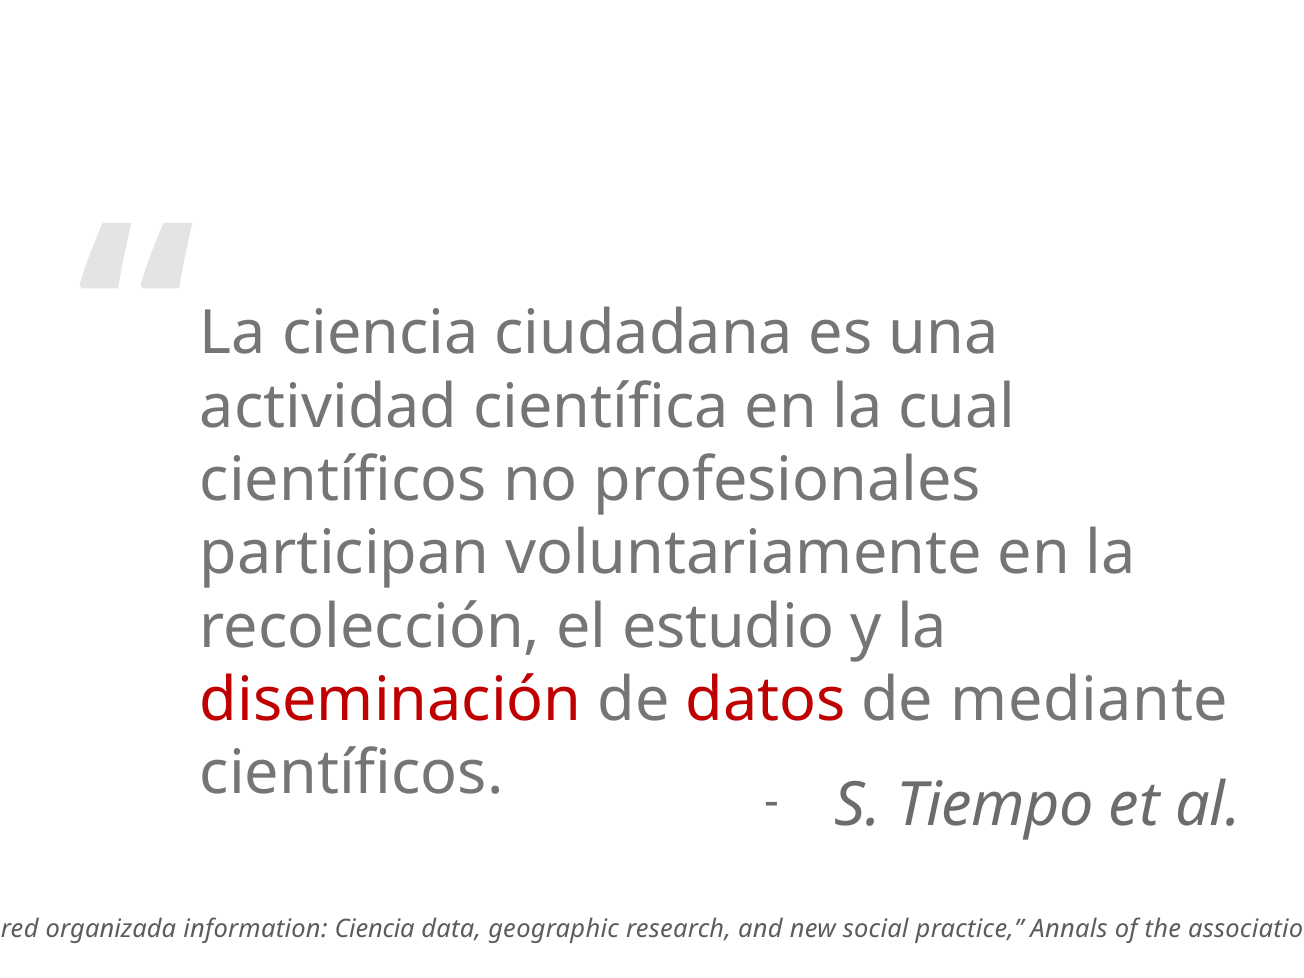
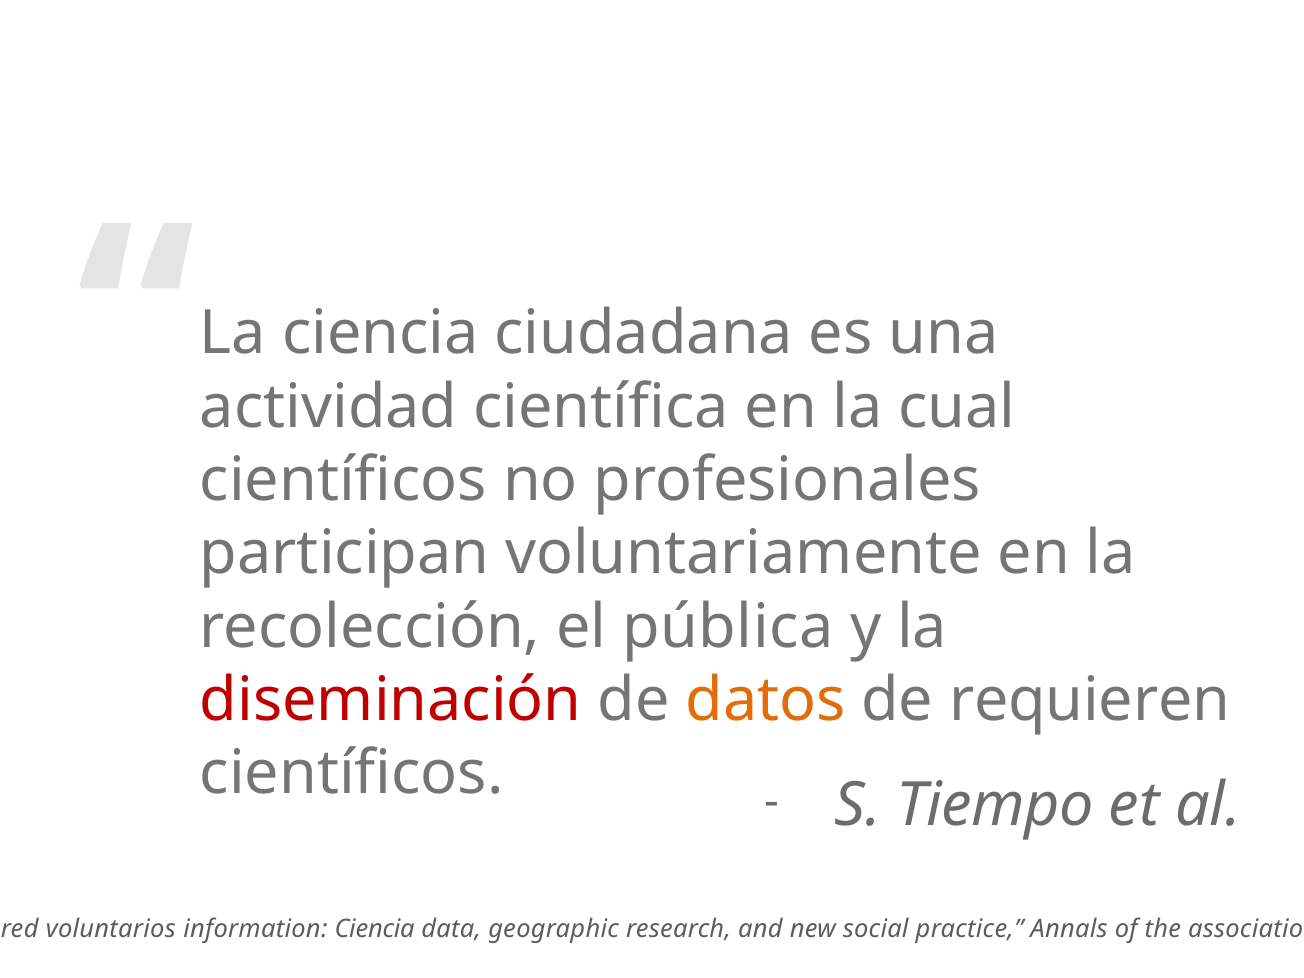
estudio: estudio -> pública (728, 627)
datos colour: red -> orange (766, 700)
mediante: mediante -> requieren (1090, 700)
organizada: organizada -> voluntarios (111, 929)
